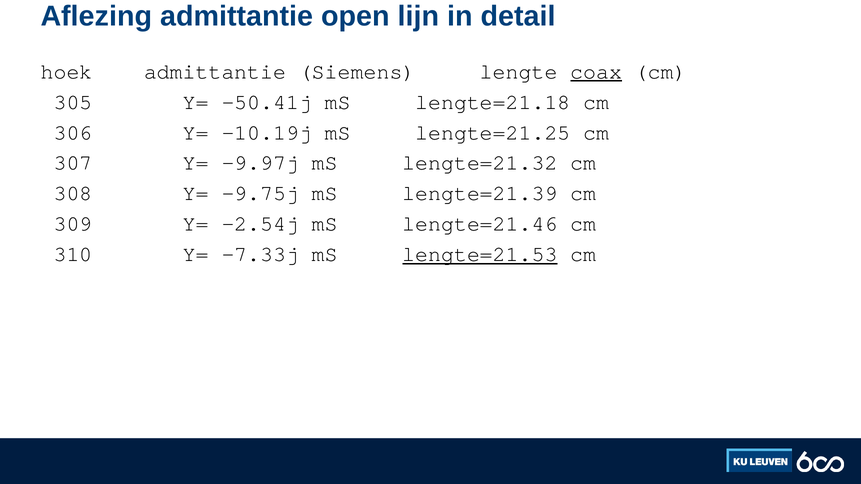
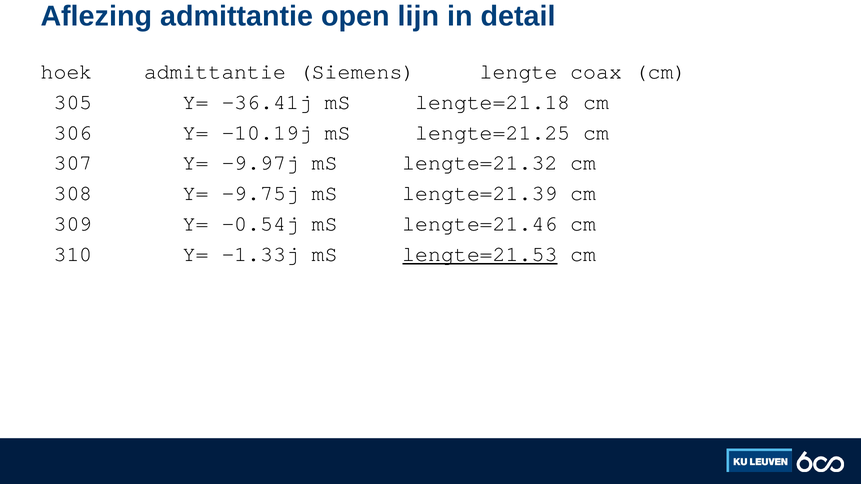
coax underline: present -> none (596, 71)
-50.41j: -50.41j -> -36.41j (267, 102)
-2.54j: -2.54j -> -0.54j (260, 224)
-7.33j: -7.33j -> -1.33j (260, 255)
